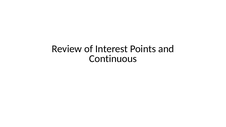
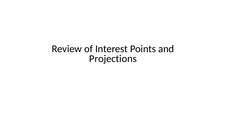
Continuous: Continuous -> Projections (113, 59)
